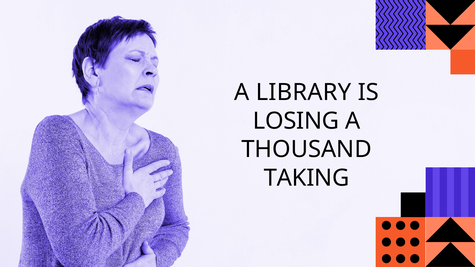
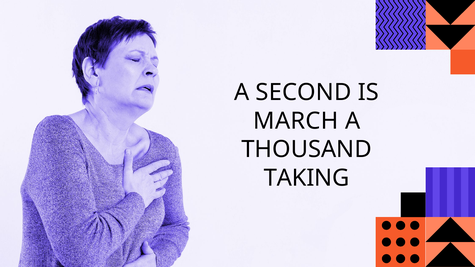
LIBRARY: LIBRARY -> SECOND (304, 92)
LOSING: LOSING -> MARCH (296, 121)
